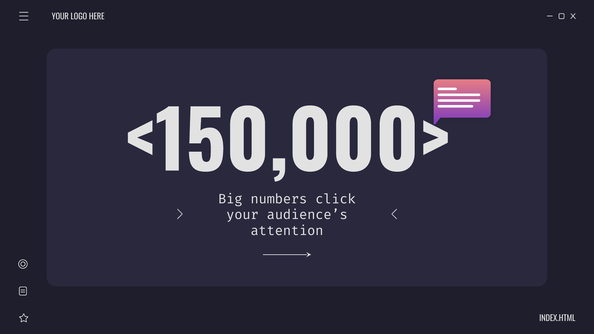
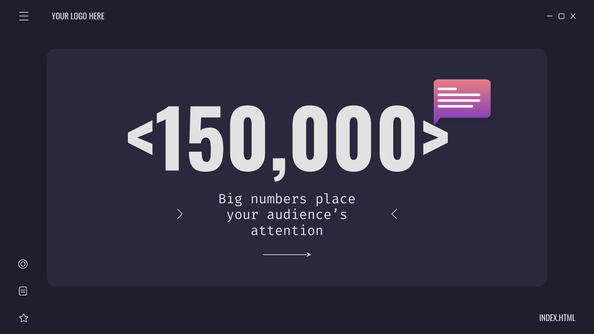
click: click -> place (336, 199)
